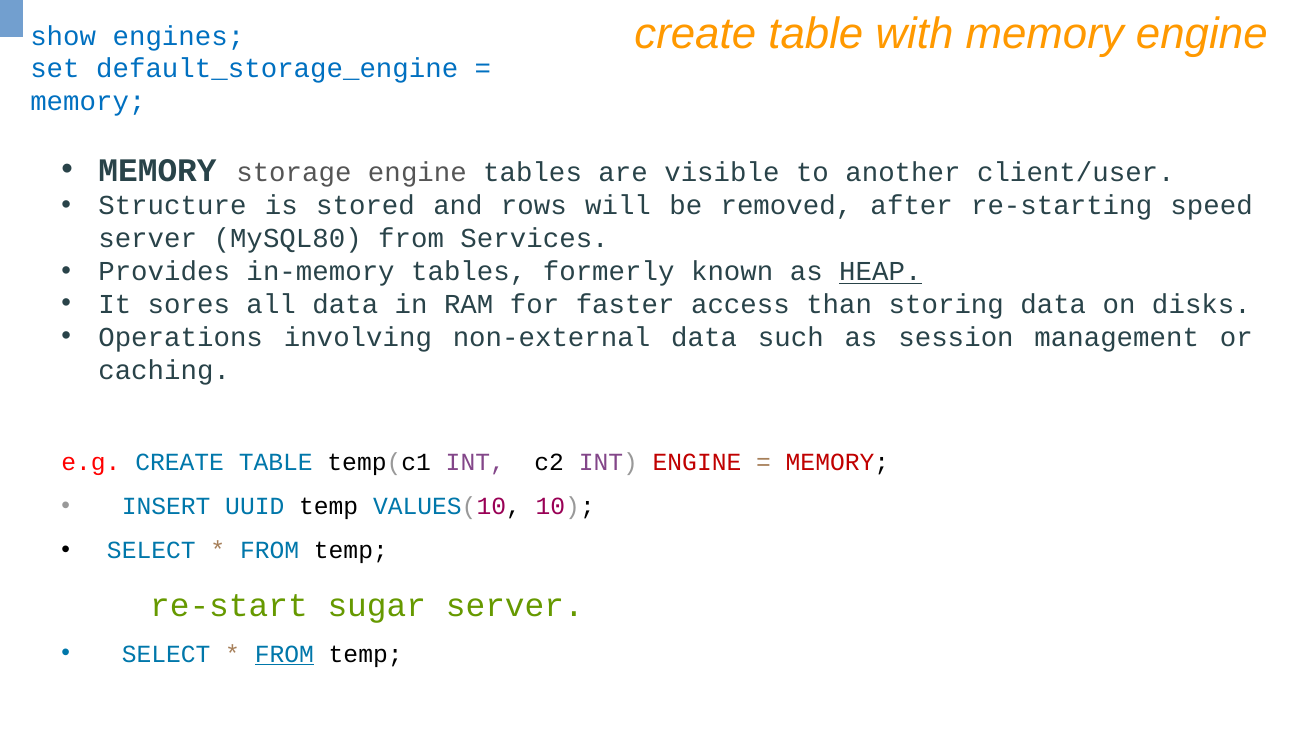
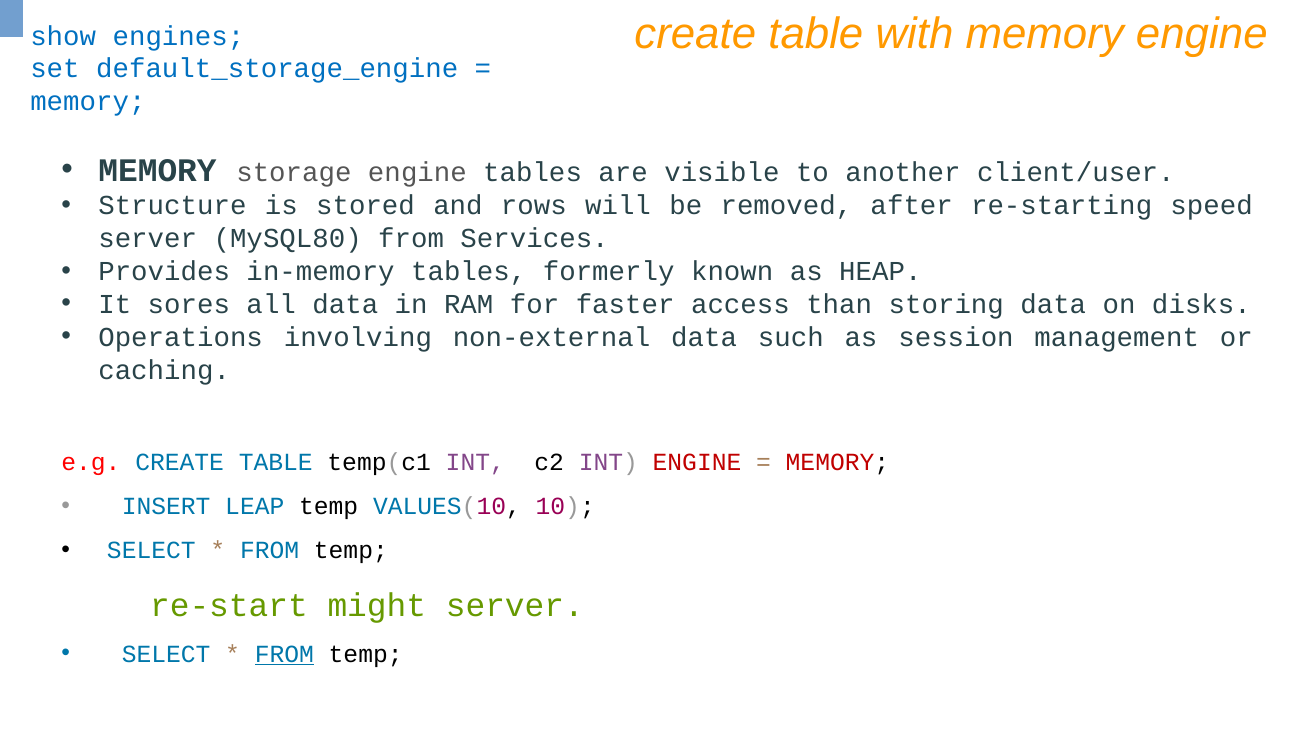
HEAP underline: present -> none (880, 272)
UUID: UUID -> LEAP (255, 506)
sugar: sugar -> might (377, 606)
